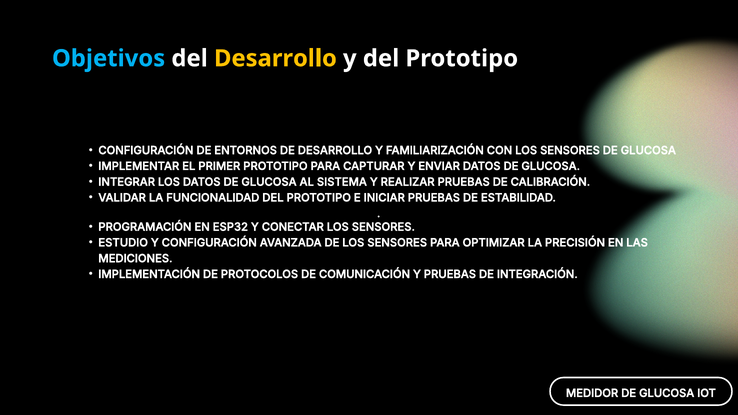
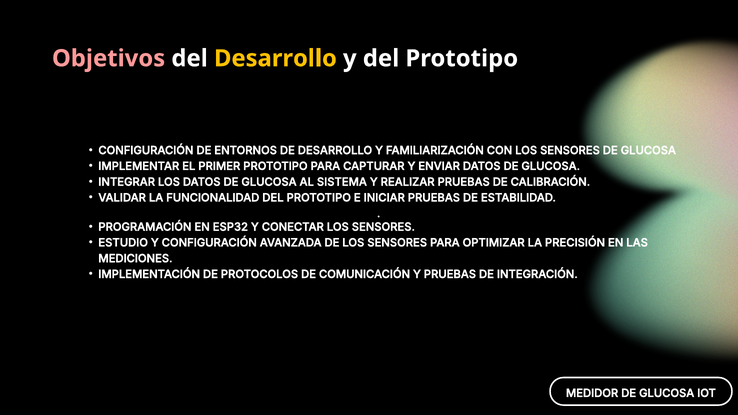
Objetivos colour: light blue -> pink (109, 58)
